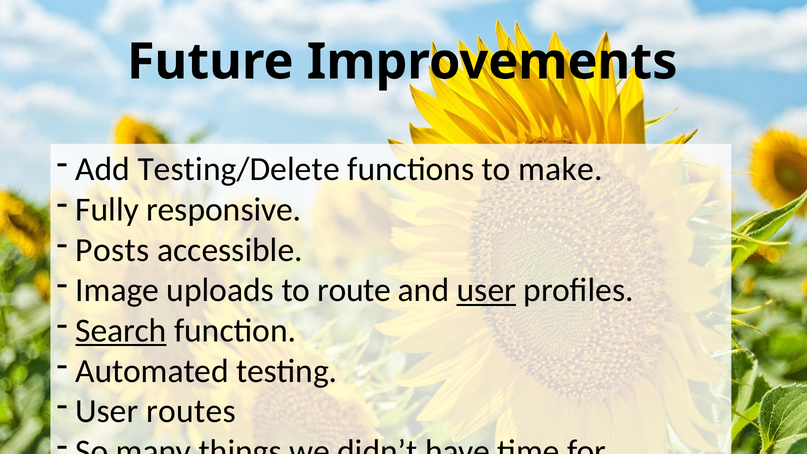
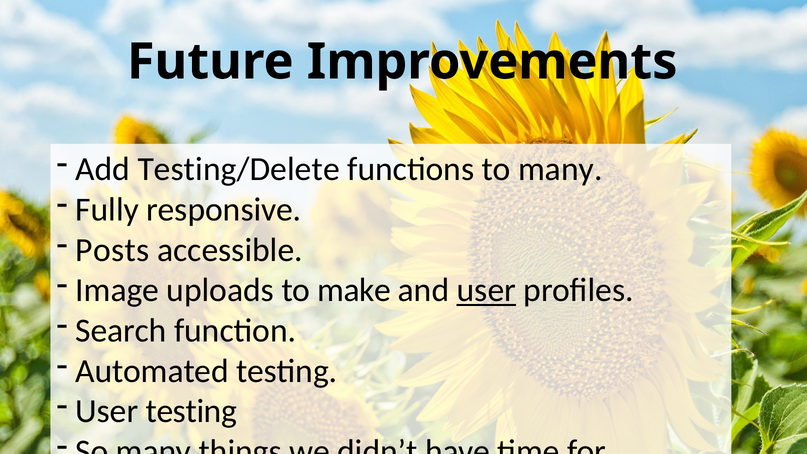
to make: make -> many (560, 169)
route: route -> make (354, 290)
Search underline: present -> none (121, 331)
User routes: routes -> testing (191, 411)
